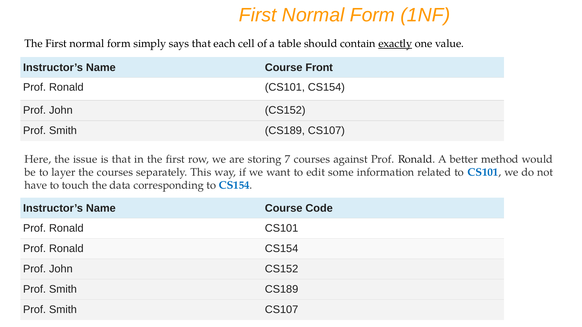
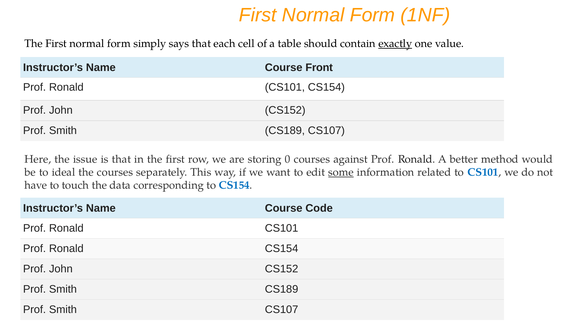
7: 7 -> 0 (288, 159)
layer: layer -> ideal (63, 172)
some underline: none -> present (341, 172)
